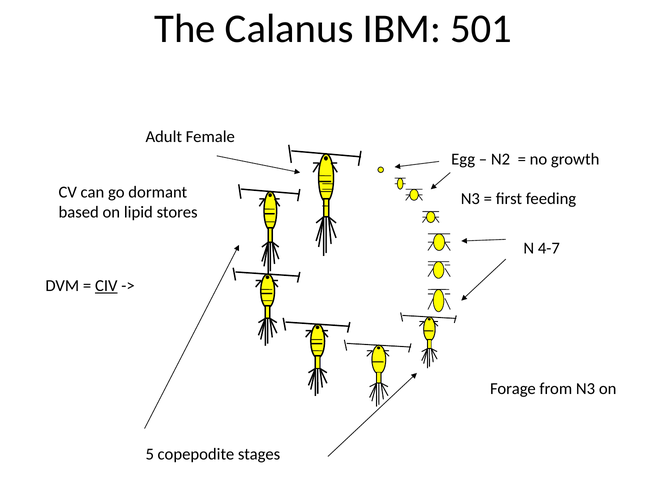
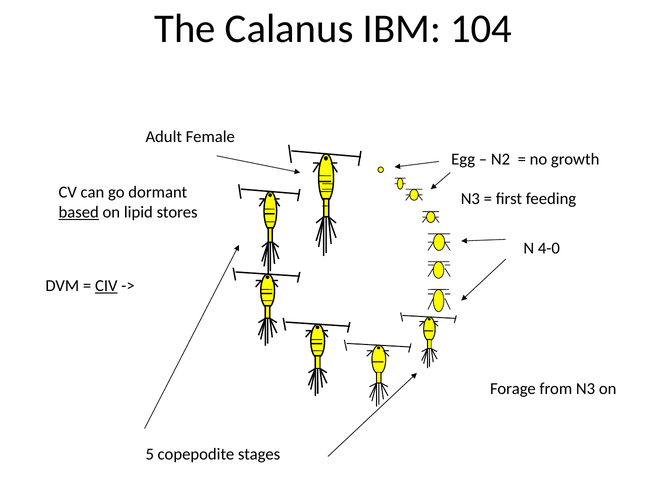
501: 501 -> 104 (481, 29)
based underline: none -> present (79, 212)
4-7: 4-7 -> 4-0 (549, 248)
